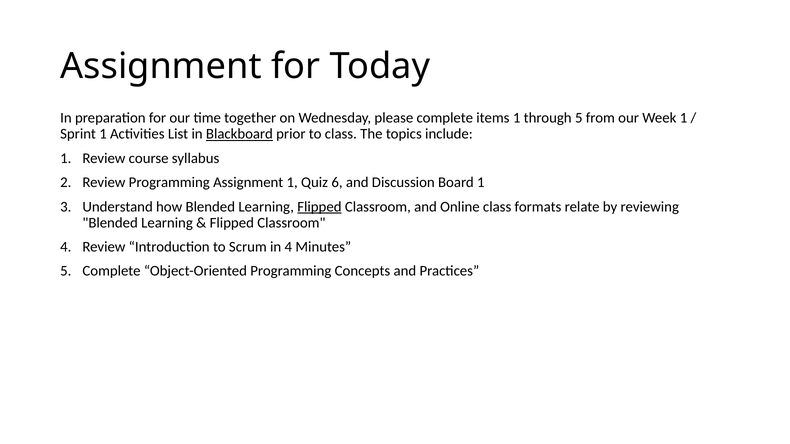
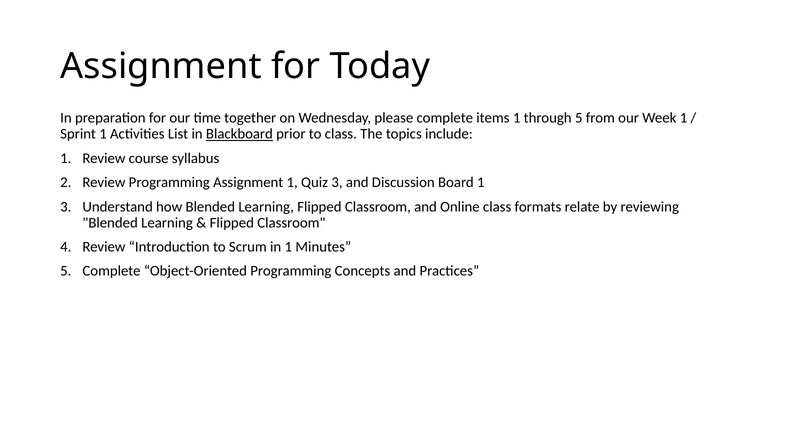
Quiz 6: 6 -> 3 (337, 183)
Flipped underline: present -> none (319, 207)
in 4: 4 -> 1 (288, 247)
